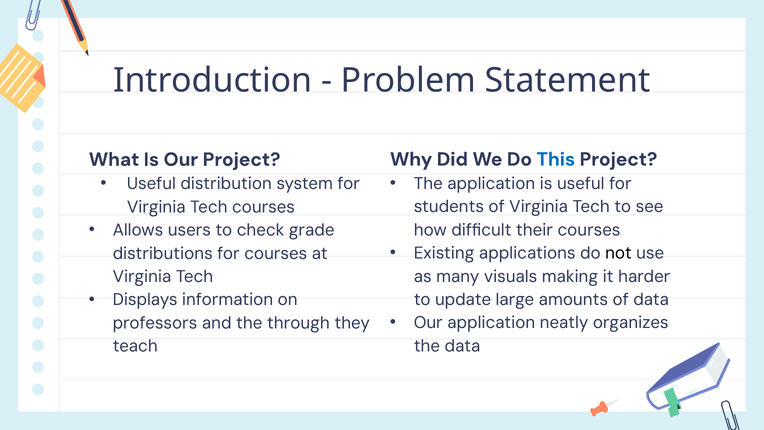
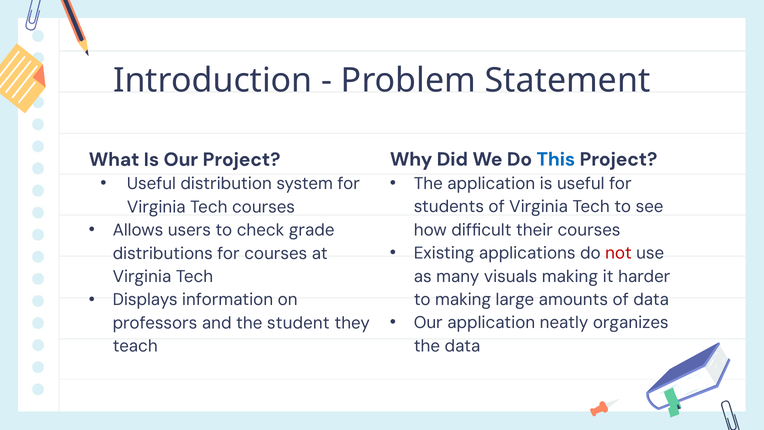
not colour: black -> red (618, 253)
to update: update -> making (463, 299)
through: through -> student (298, 323)
